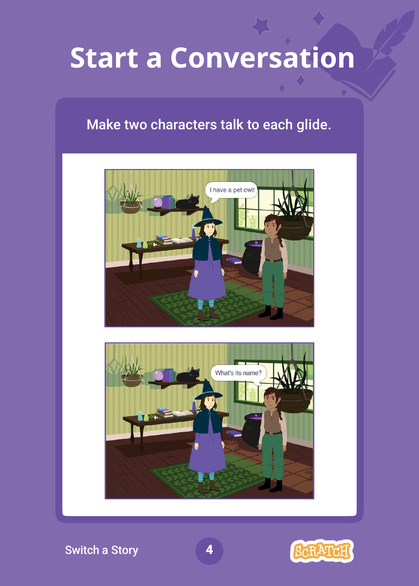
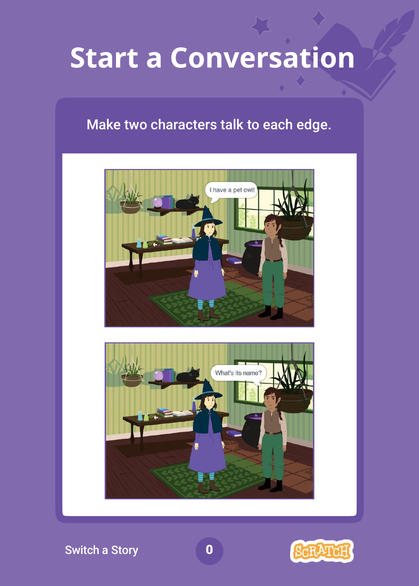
glide: glide -> edge (314, 125)
4: 4 -> 0 (209, 550)
